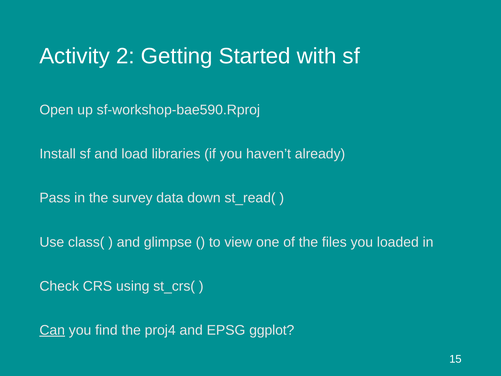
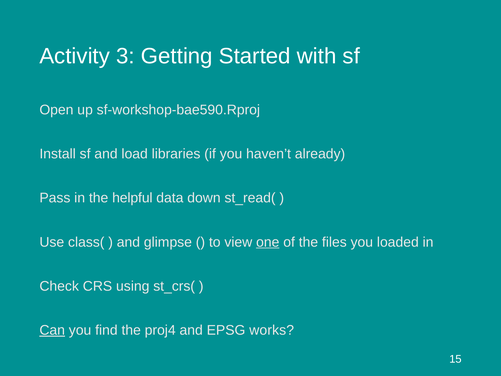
2: 2 -> 3 (125, 56)
survey: survey -> helpful (132, 198)
one underline: none -> present (268, 242)
ggplot: ggplot -> works (272, 330)
